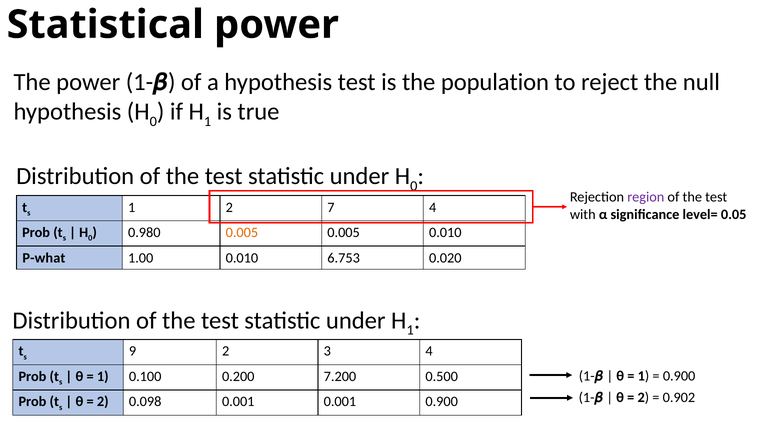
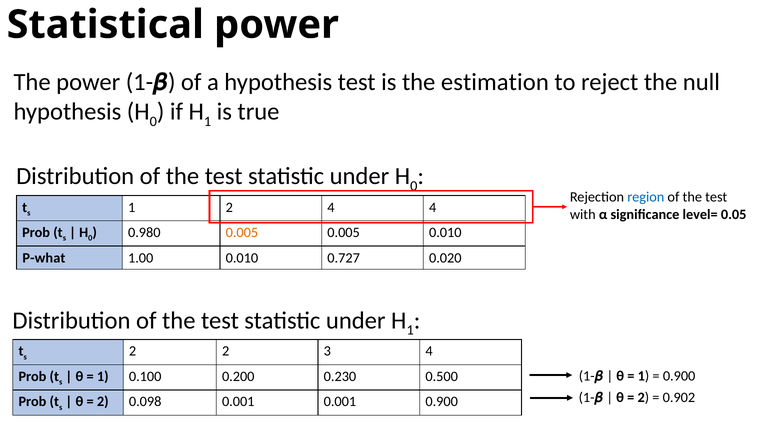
population: population -> estimation (495, 82)
region colour: purple -> blue (646, 197)
2 7: 7 -> 4 (331, 207)
6.753: 6.753 -> 0.727 (344, 258)
9: 9 -> 2 (133, 351)
7.200: 7.200 -> 0.230 (340, 377)
